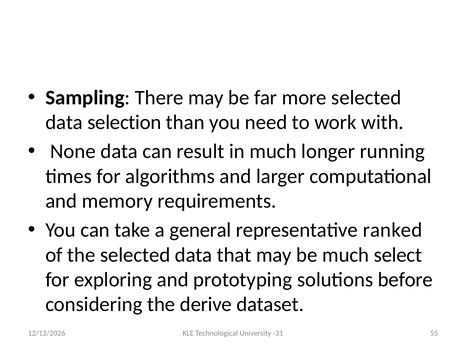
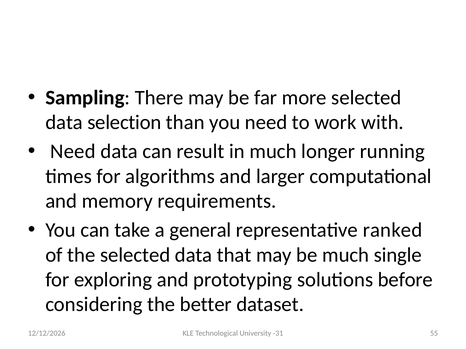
None: None -> Need (73, 152)
select: select -> single (398, 255)
derive: derive -> better (206, 305)
